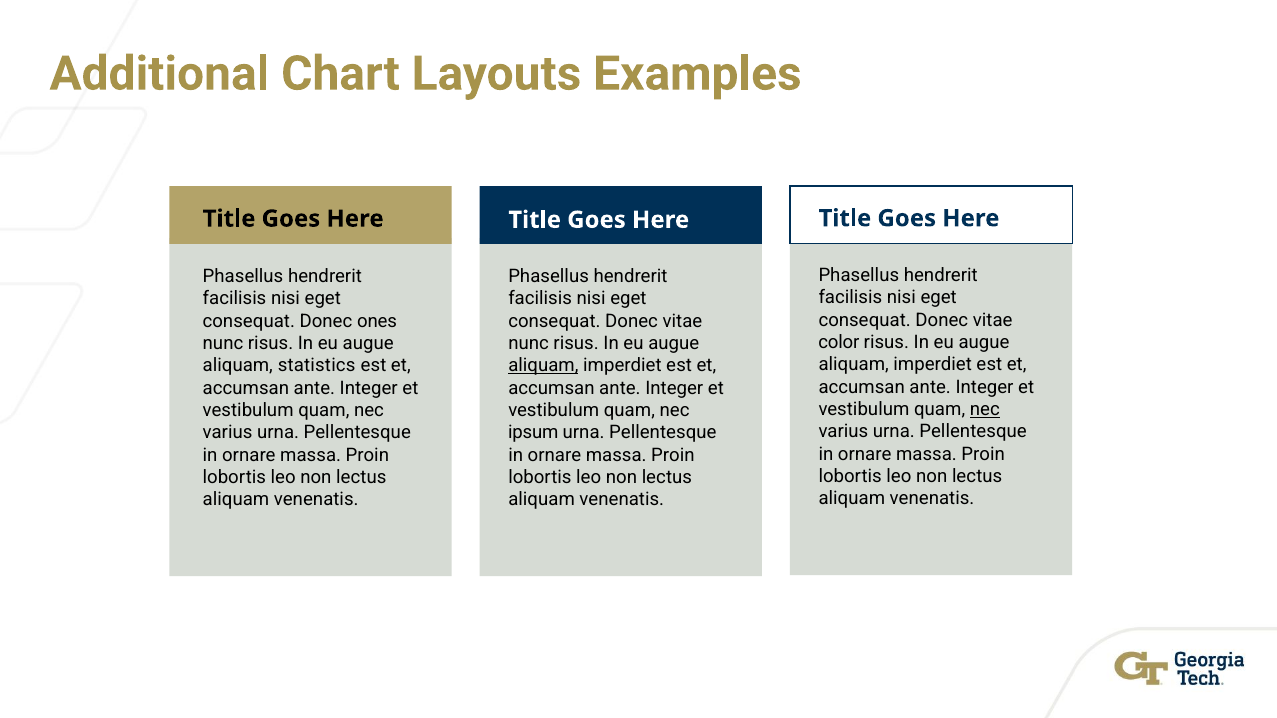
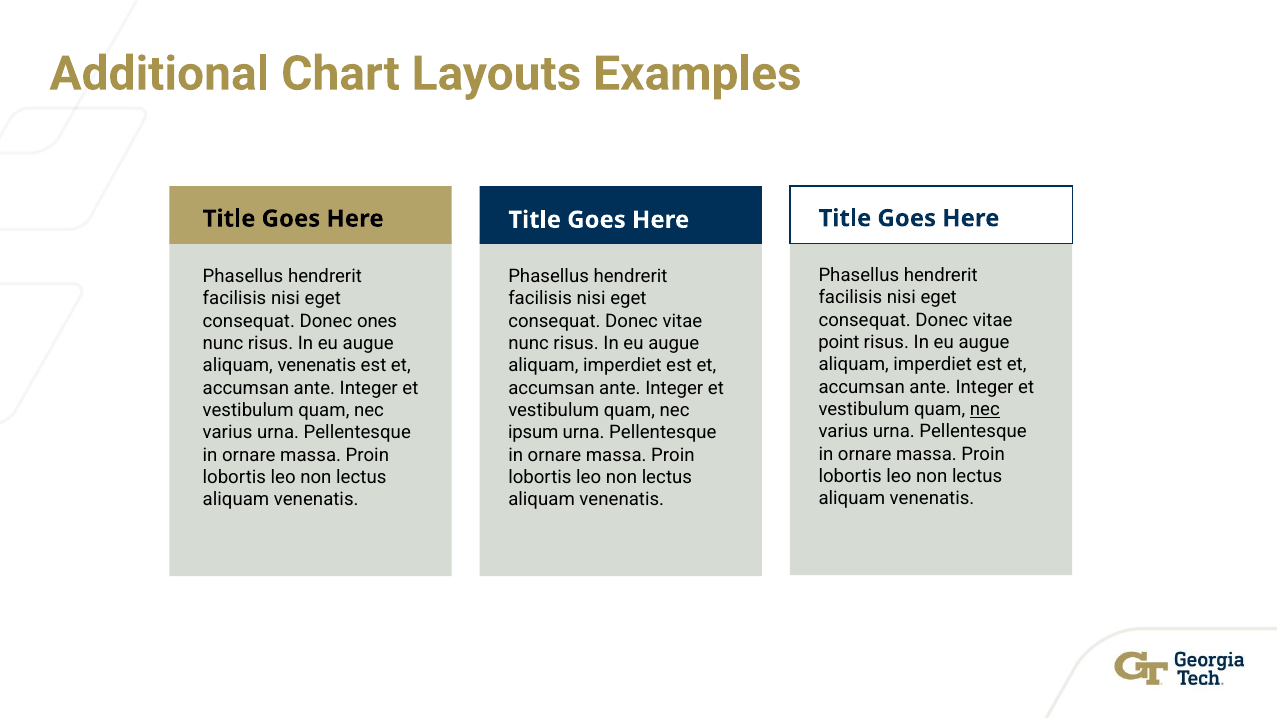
color: color -> point (839, 342)
statistics: statistics -> venenatis (317, 366)
aliquam underline: present -> none (543, 366)
